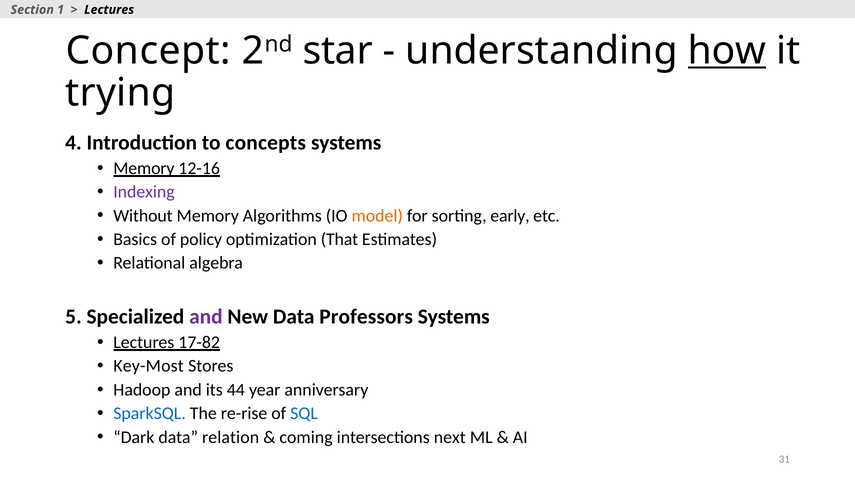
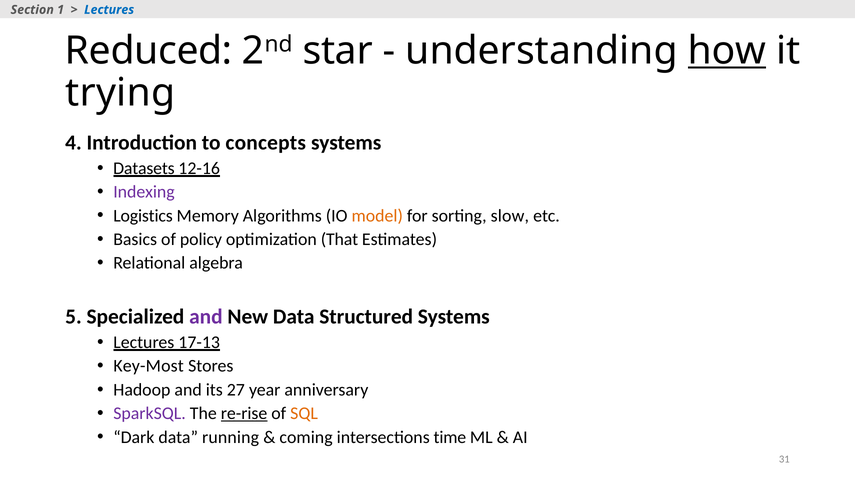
Lectures colour: black -> blue (109, 10)
Concept: Concept -> Reduced (149, 51)
Memory: Memory -> Datasets (144, 168)
Without: Without -> Logistics (143, 216)
early: early -> slow (510, 216)
Professors: Professors -> Structured (366, 317)
17-82: 17-82 -> 17-13 (199, 342)
44: 44 -> 27 (236, 390)
SparkSQL colour: blue -> purple (150, 413)
re-rise underline: none -> present (244, 413)
SQL colour: blue -> orange (304, 413)
relation: relation -> running (231, 437)
next: next -> time (450, 437)
